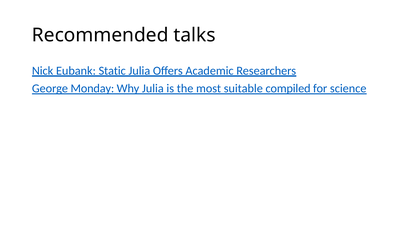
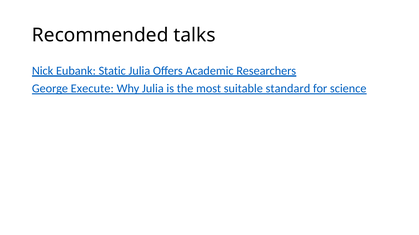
Monday: Monday -> Execute (92, 89)
compiled: compiled -> standard (288, 89)
